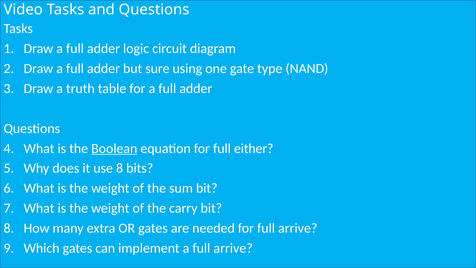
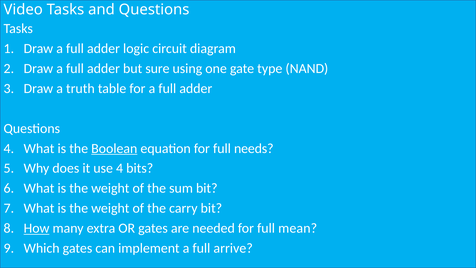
either: either -> needs (254, 148)
use 8: 8 -> 4 (120, 168)
How underline: none -> present (37, 228)
for full arrive: arrive -> mean (298, 228)
